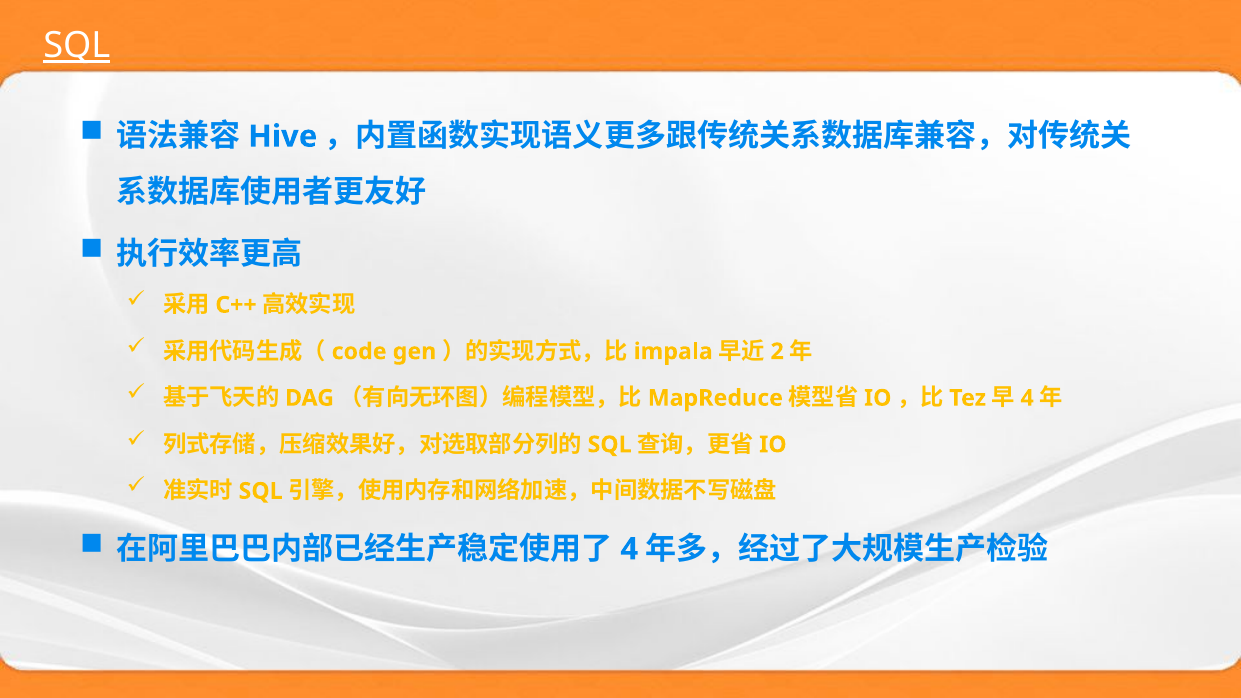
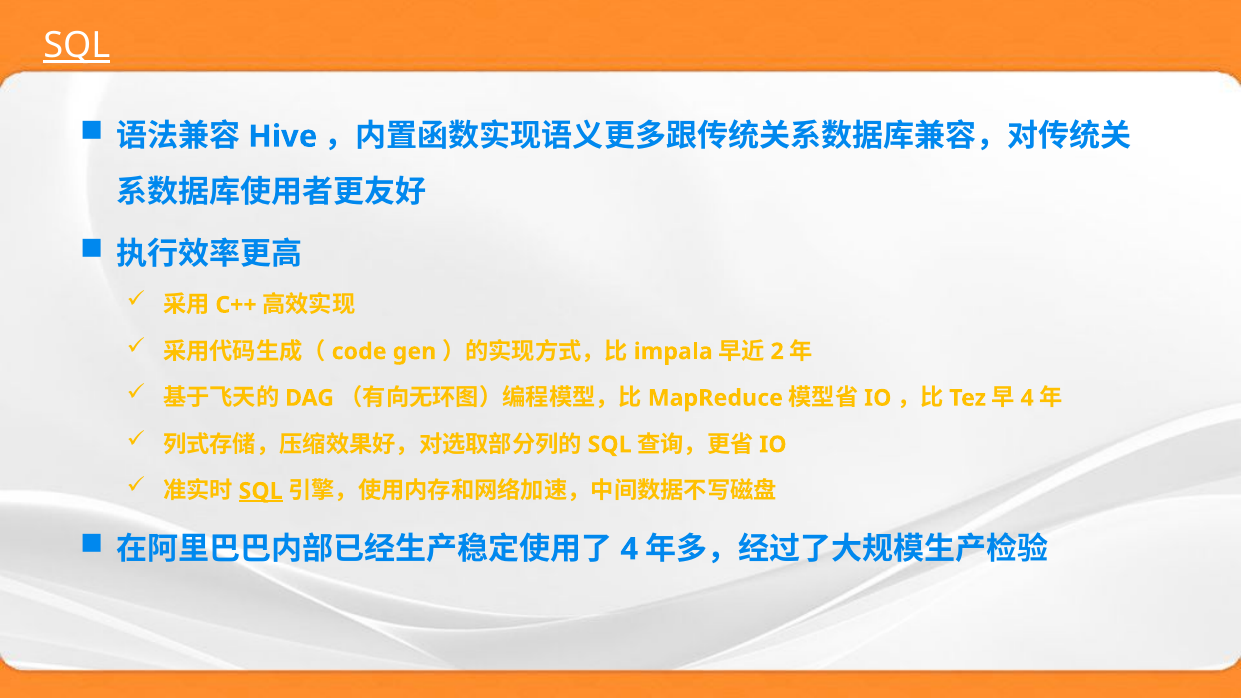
SQL underline: none -> present (261, 491)
